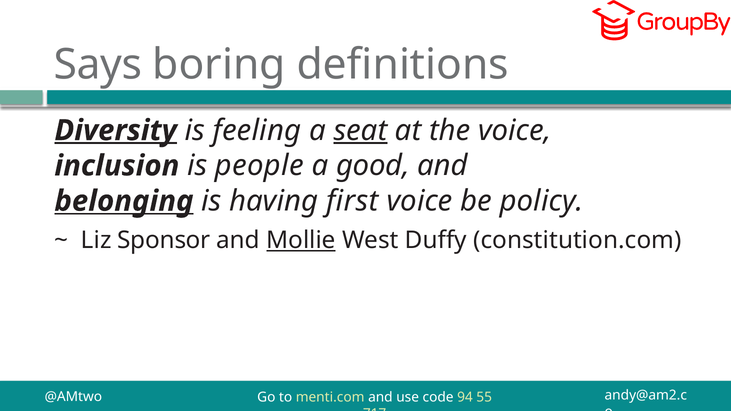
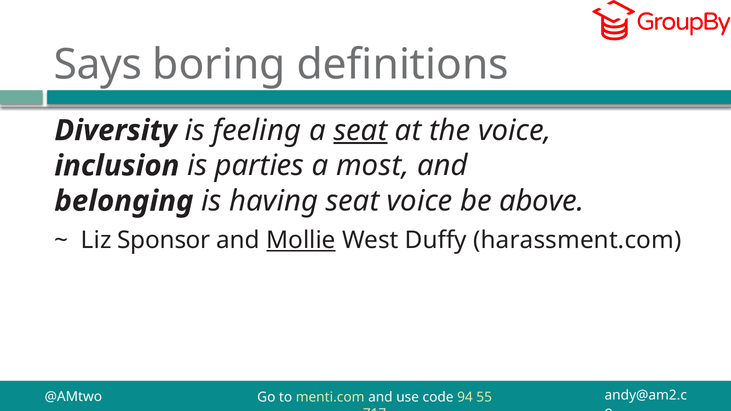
Diversity underline: present -> none (116, 131)
people: people -> parties (260, 166)
good: good -> most (373, 166)
belonging underline: present -> none (124, 201)
having first: first -> seat (353, 201)
policy: policy -> above (542, 201)
constitution.com: constitution.com -> harassment.com (577, 240)
